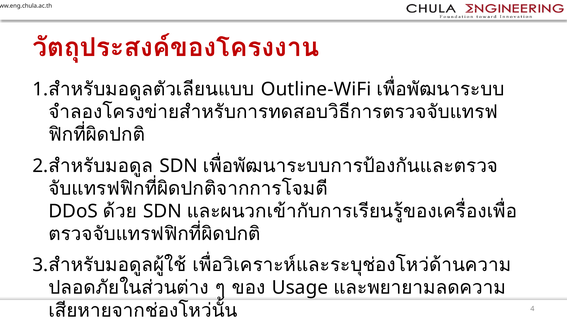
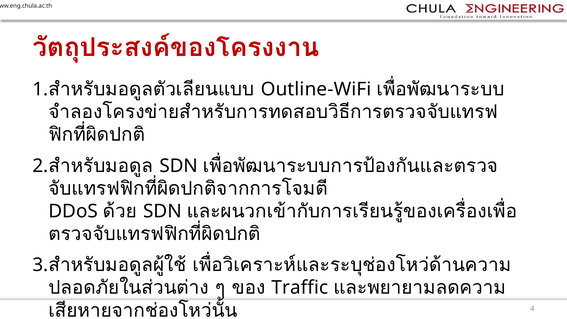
Usage: Usage -> Traffic (300, 288)
